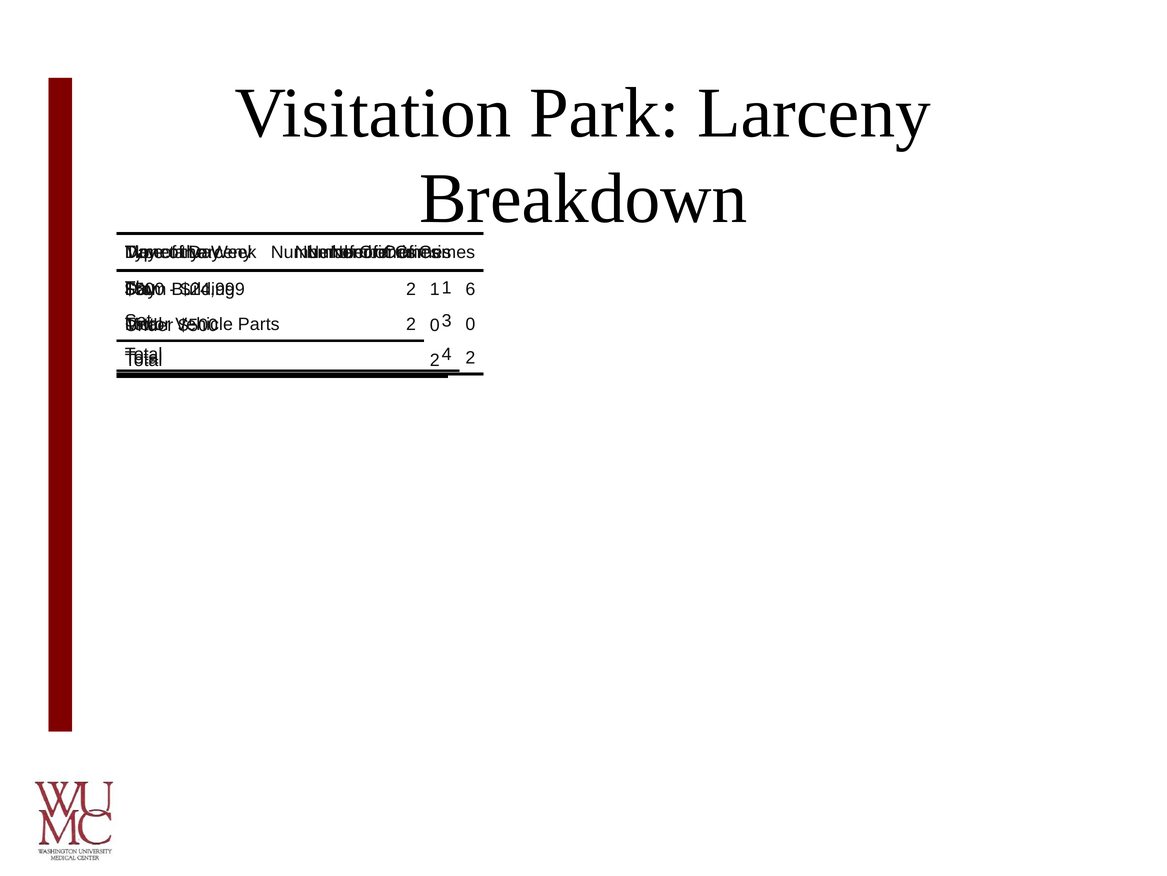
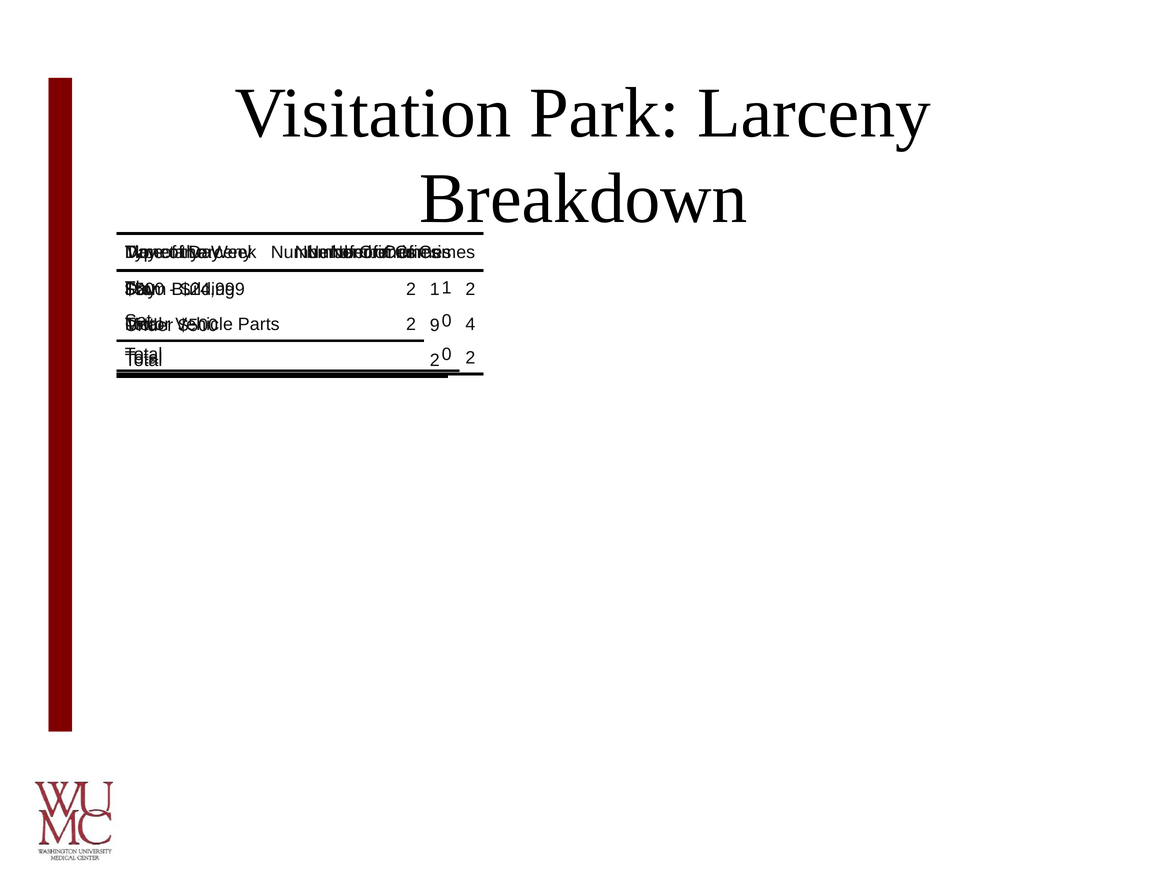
6: 6 -> 2 (470, 289)
3: 3 -> 0 (447, 321)
Parts 0: 0 -> 4 (470, 324)
0: 0 -> 9 (435, 325)
4: 4 -> 0 (447, 354)
